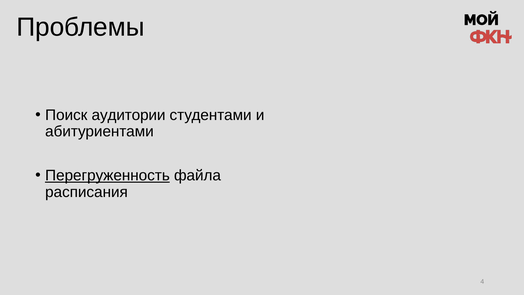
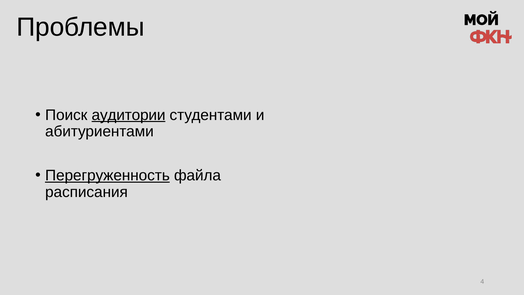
аудитории underline: none -> present (129, 115)
